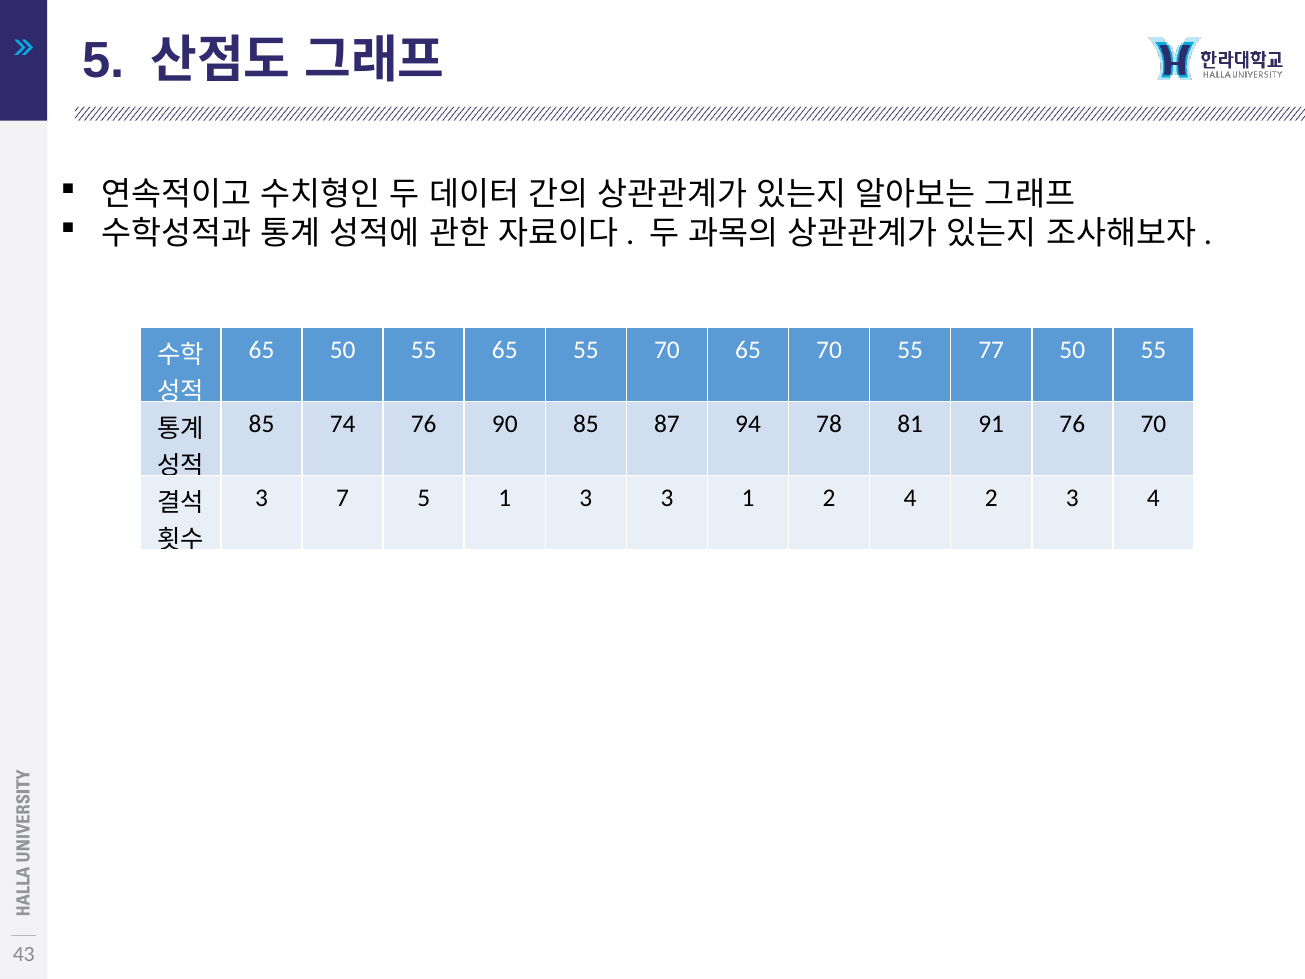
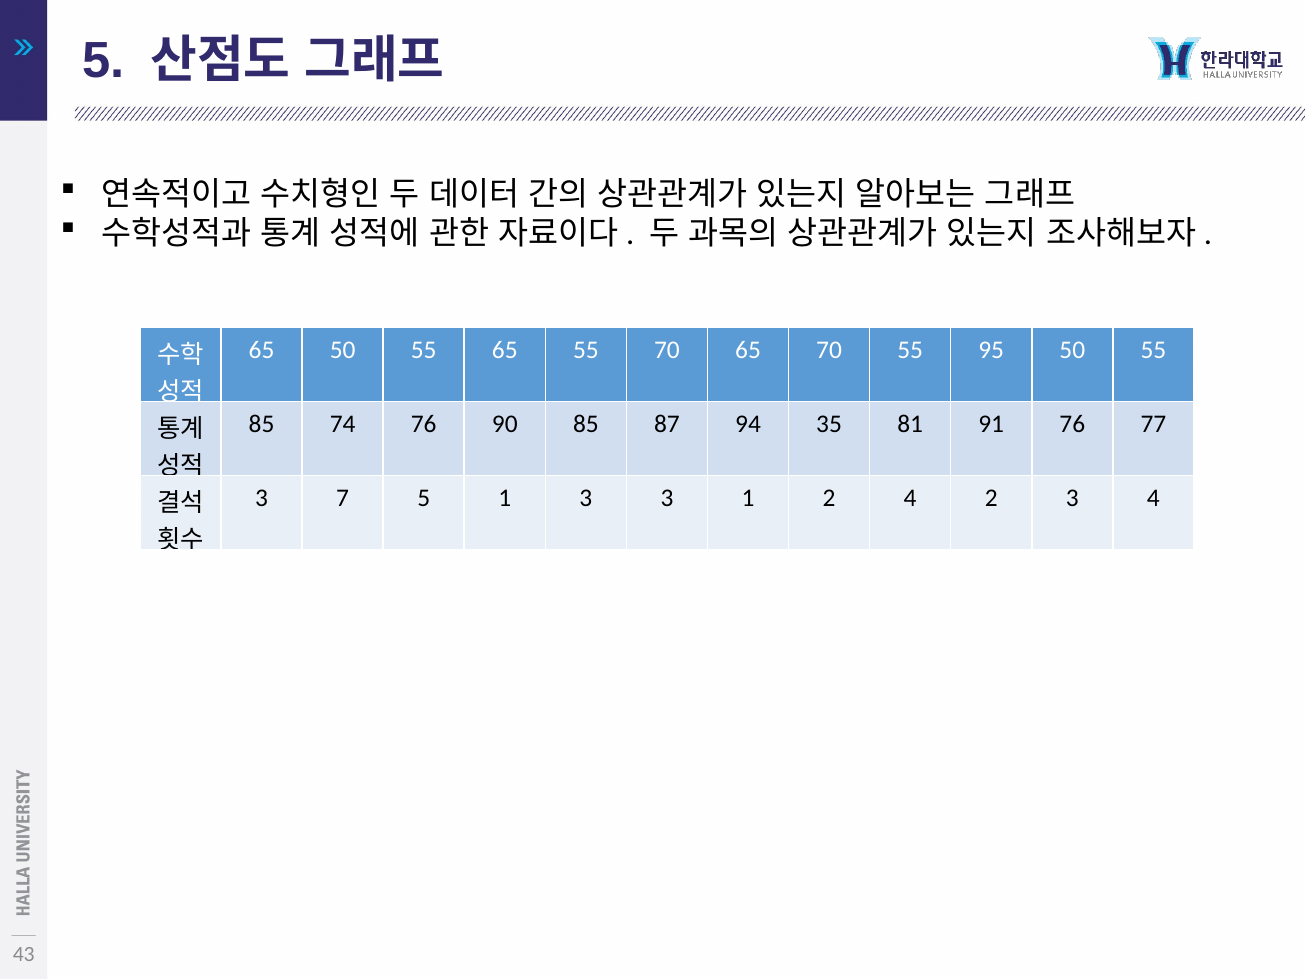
77: 77 -> 95 (991, 350)
78: 78 -> 35 (829, 424)
76 70: 70 -> 77 (1153, 424)
